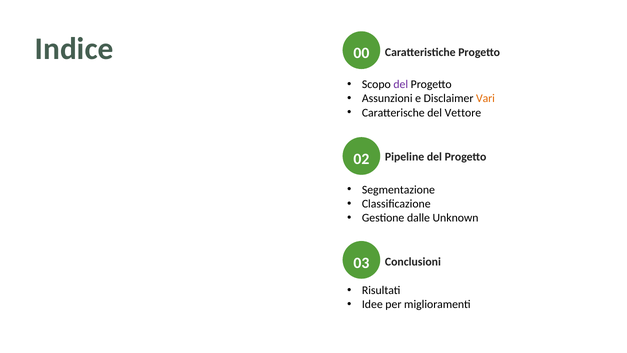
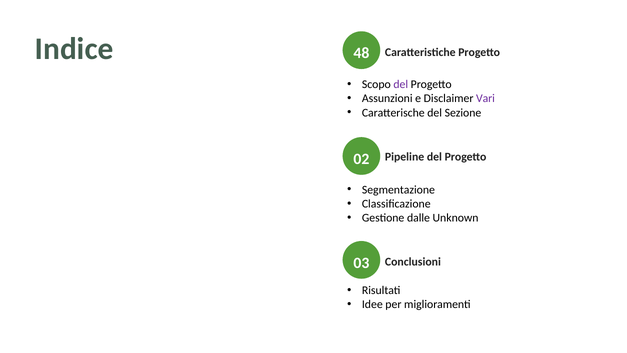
00: 00 -> 48 (361, 53)
Vari colour: orange -> purple (485, 98)
Vettore: Vettore -> Sezione (463, 113)
